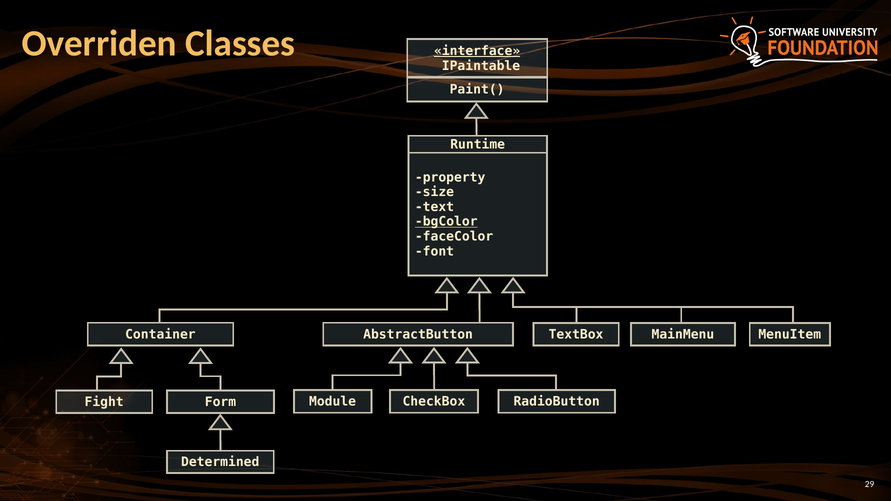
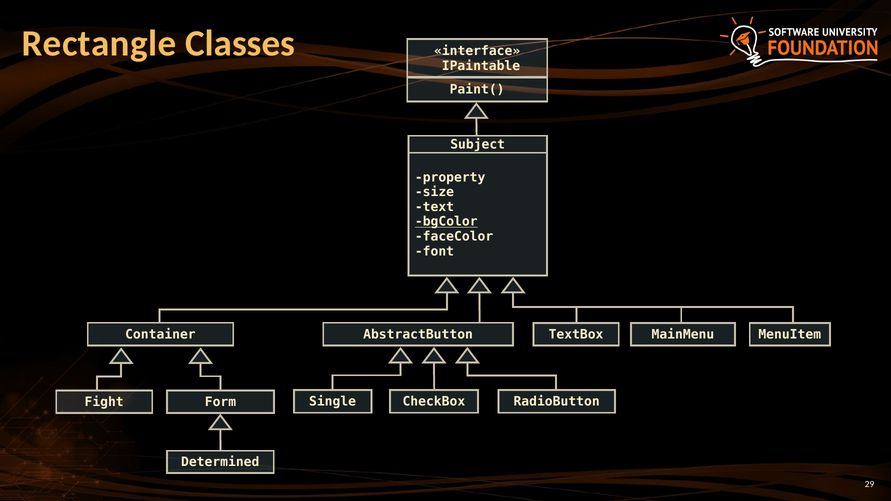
Overriden: Overriden -> Rectangle (99, 43)
interface underline: present -> none (477, 51)
Runtime: Runtime -> Subject (478, 145)
Module: Module -> Single (333, 402)
